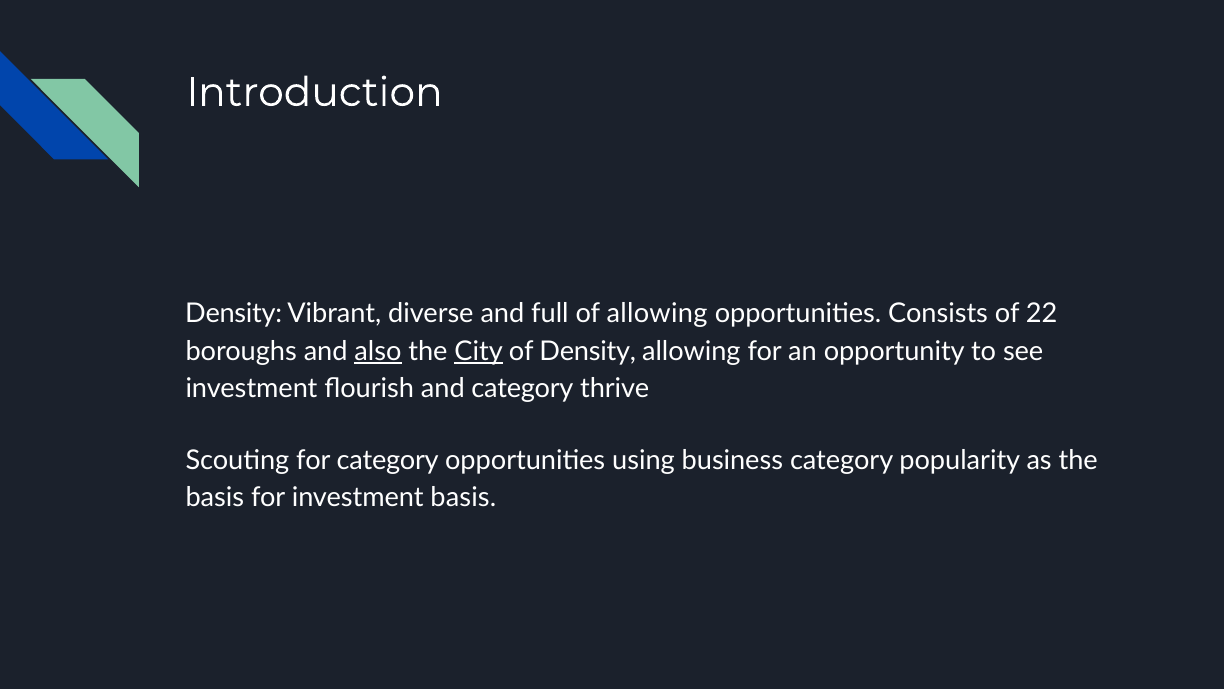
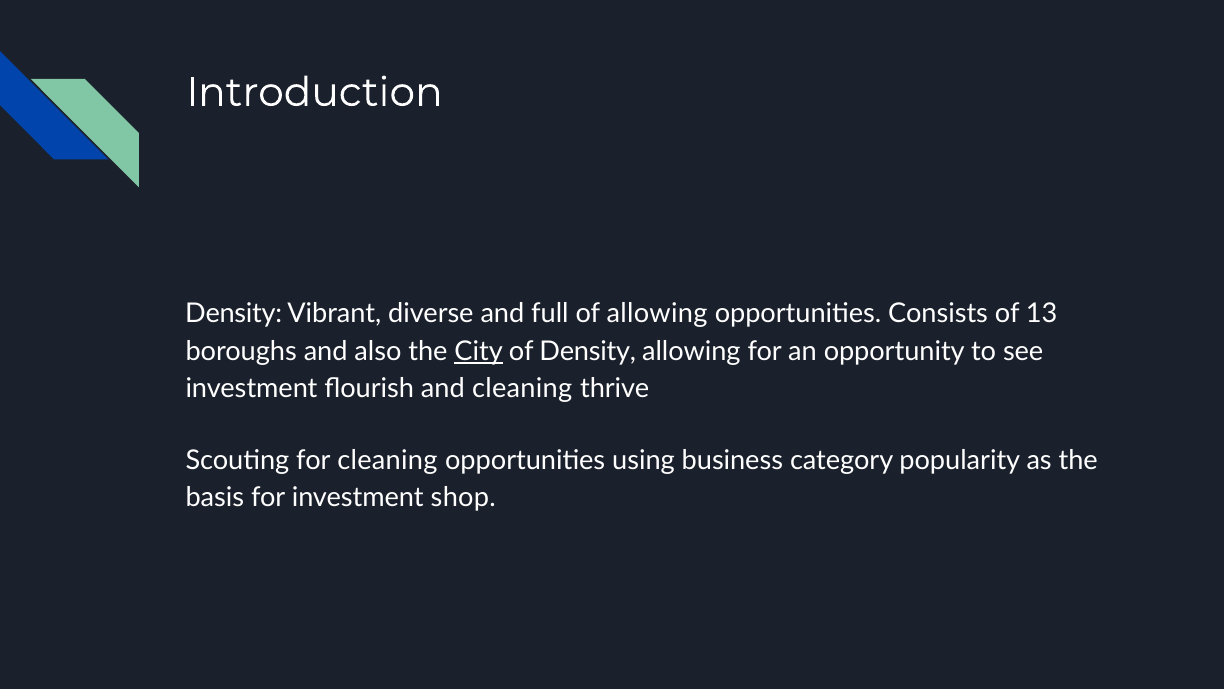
22: 22 -> 13 (1042, 314)
also underline: present -> none (378, 351)
and category: category -> cleaning (522, 389)
for category: category -> cleaning (387, 460)
investment basis: basis -> shop (463, 498)
